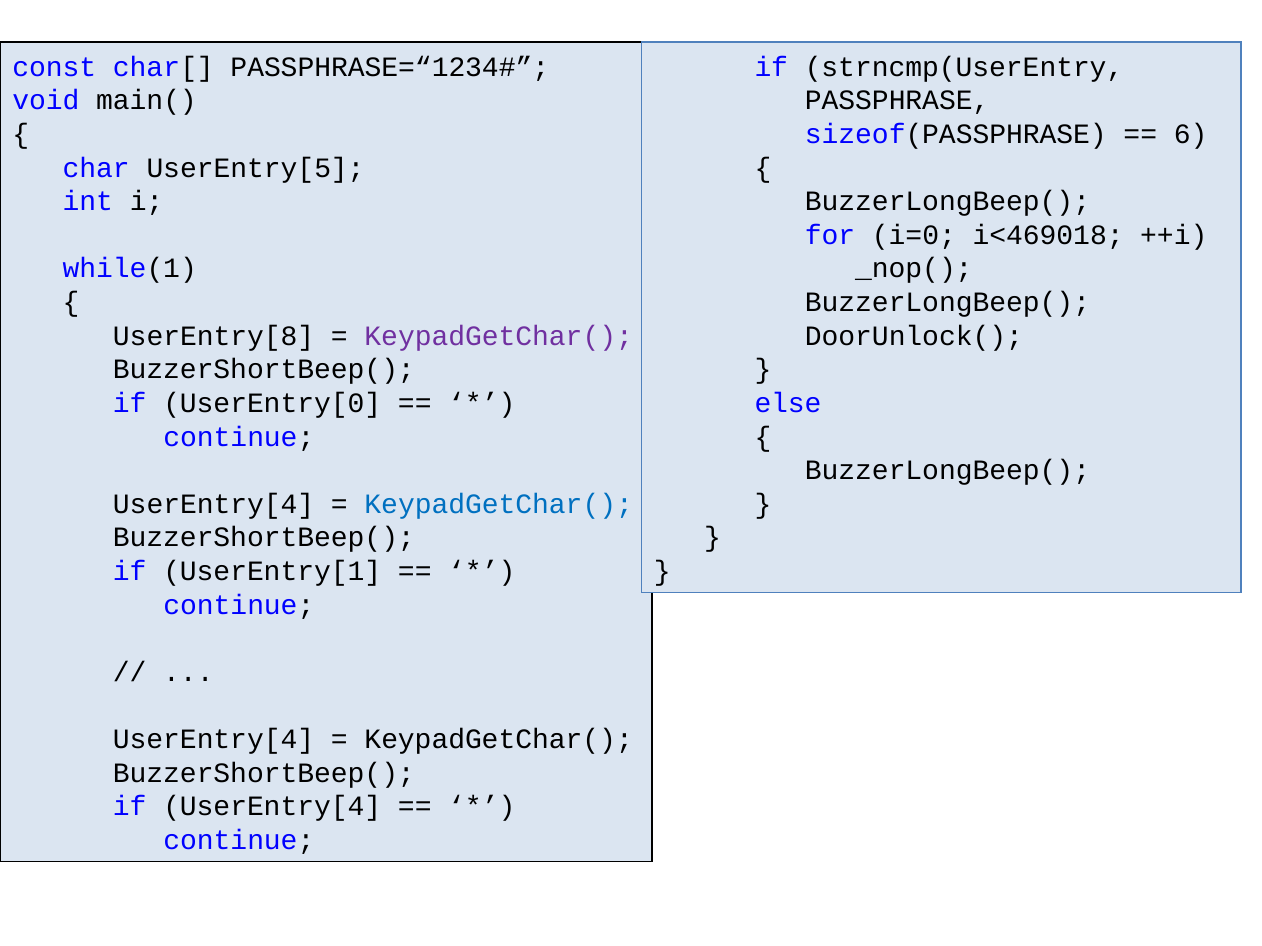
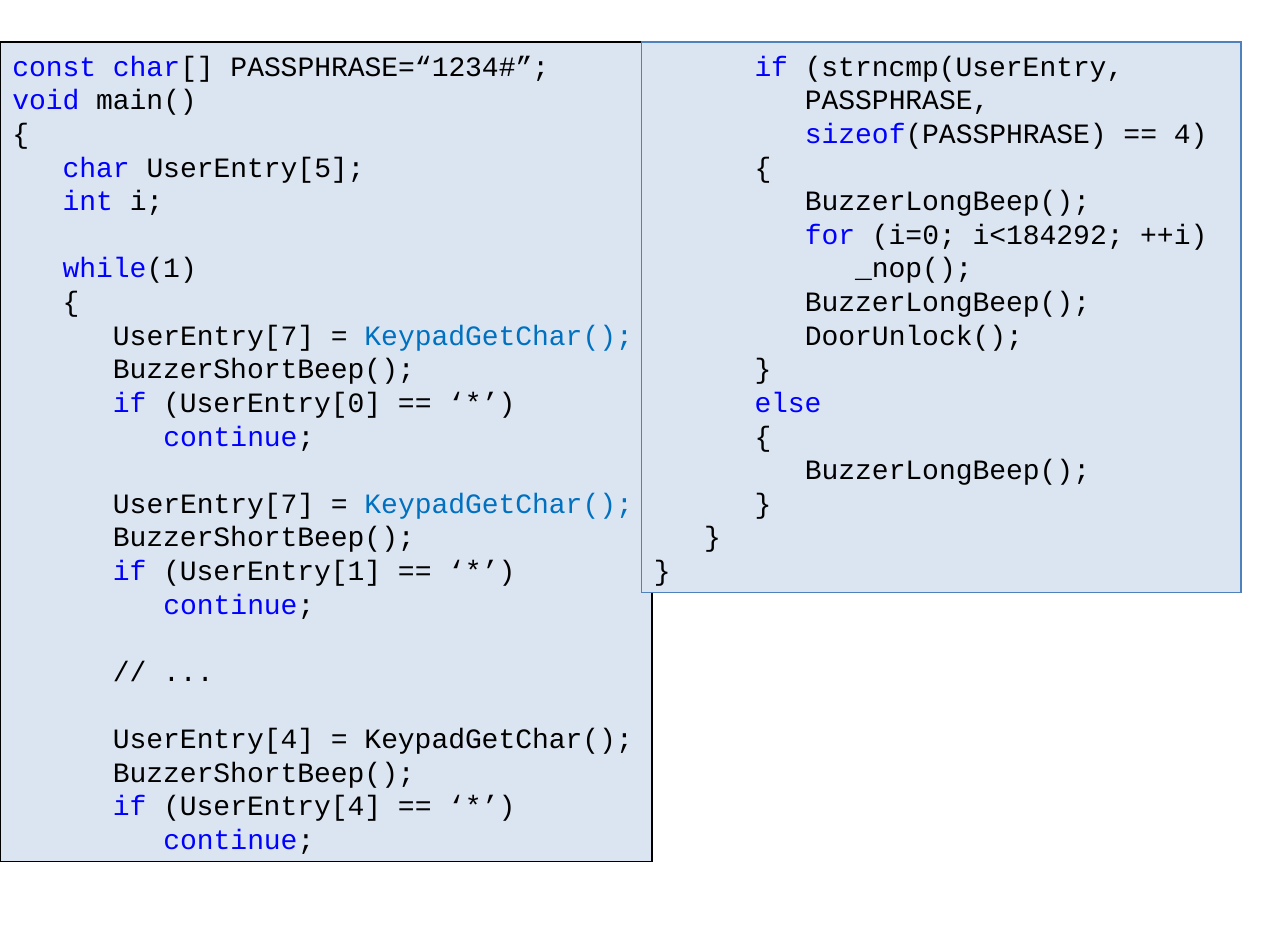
6: 6 -> 4 (1191, 134)
i<469018: i<469018 -> i<184292 (1048, 235)
UserEntry[8: UserEntry[8 -> UserEntry[7 (214, 336)
KeypadGetChar( colour: purple -> blue (499, 336)
UserEntry[4: UserEntry[4 -> UserEntry[7 (214, 504)
